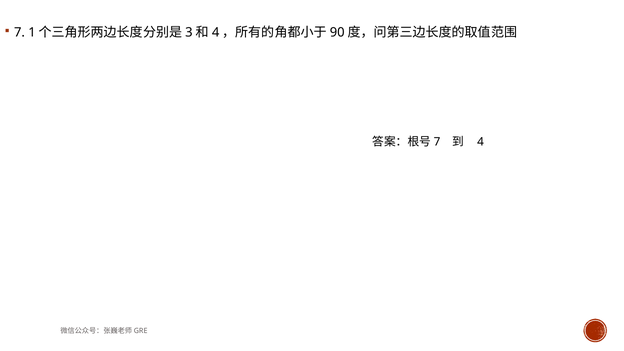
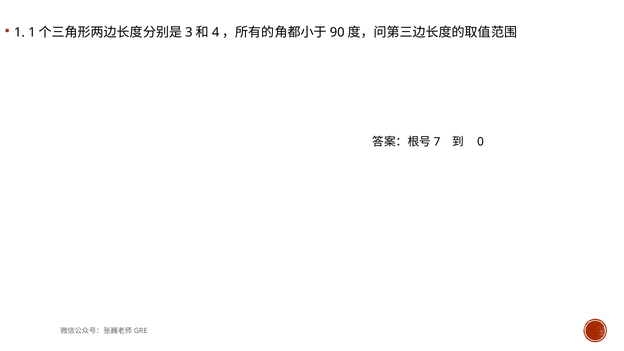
7: 7 -> 1 (19, 33)
4: 4 -> 0 (481, 142)
